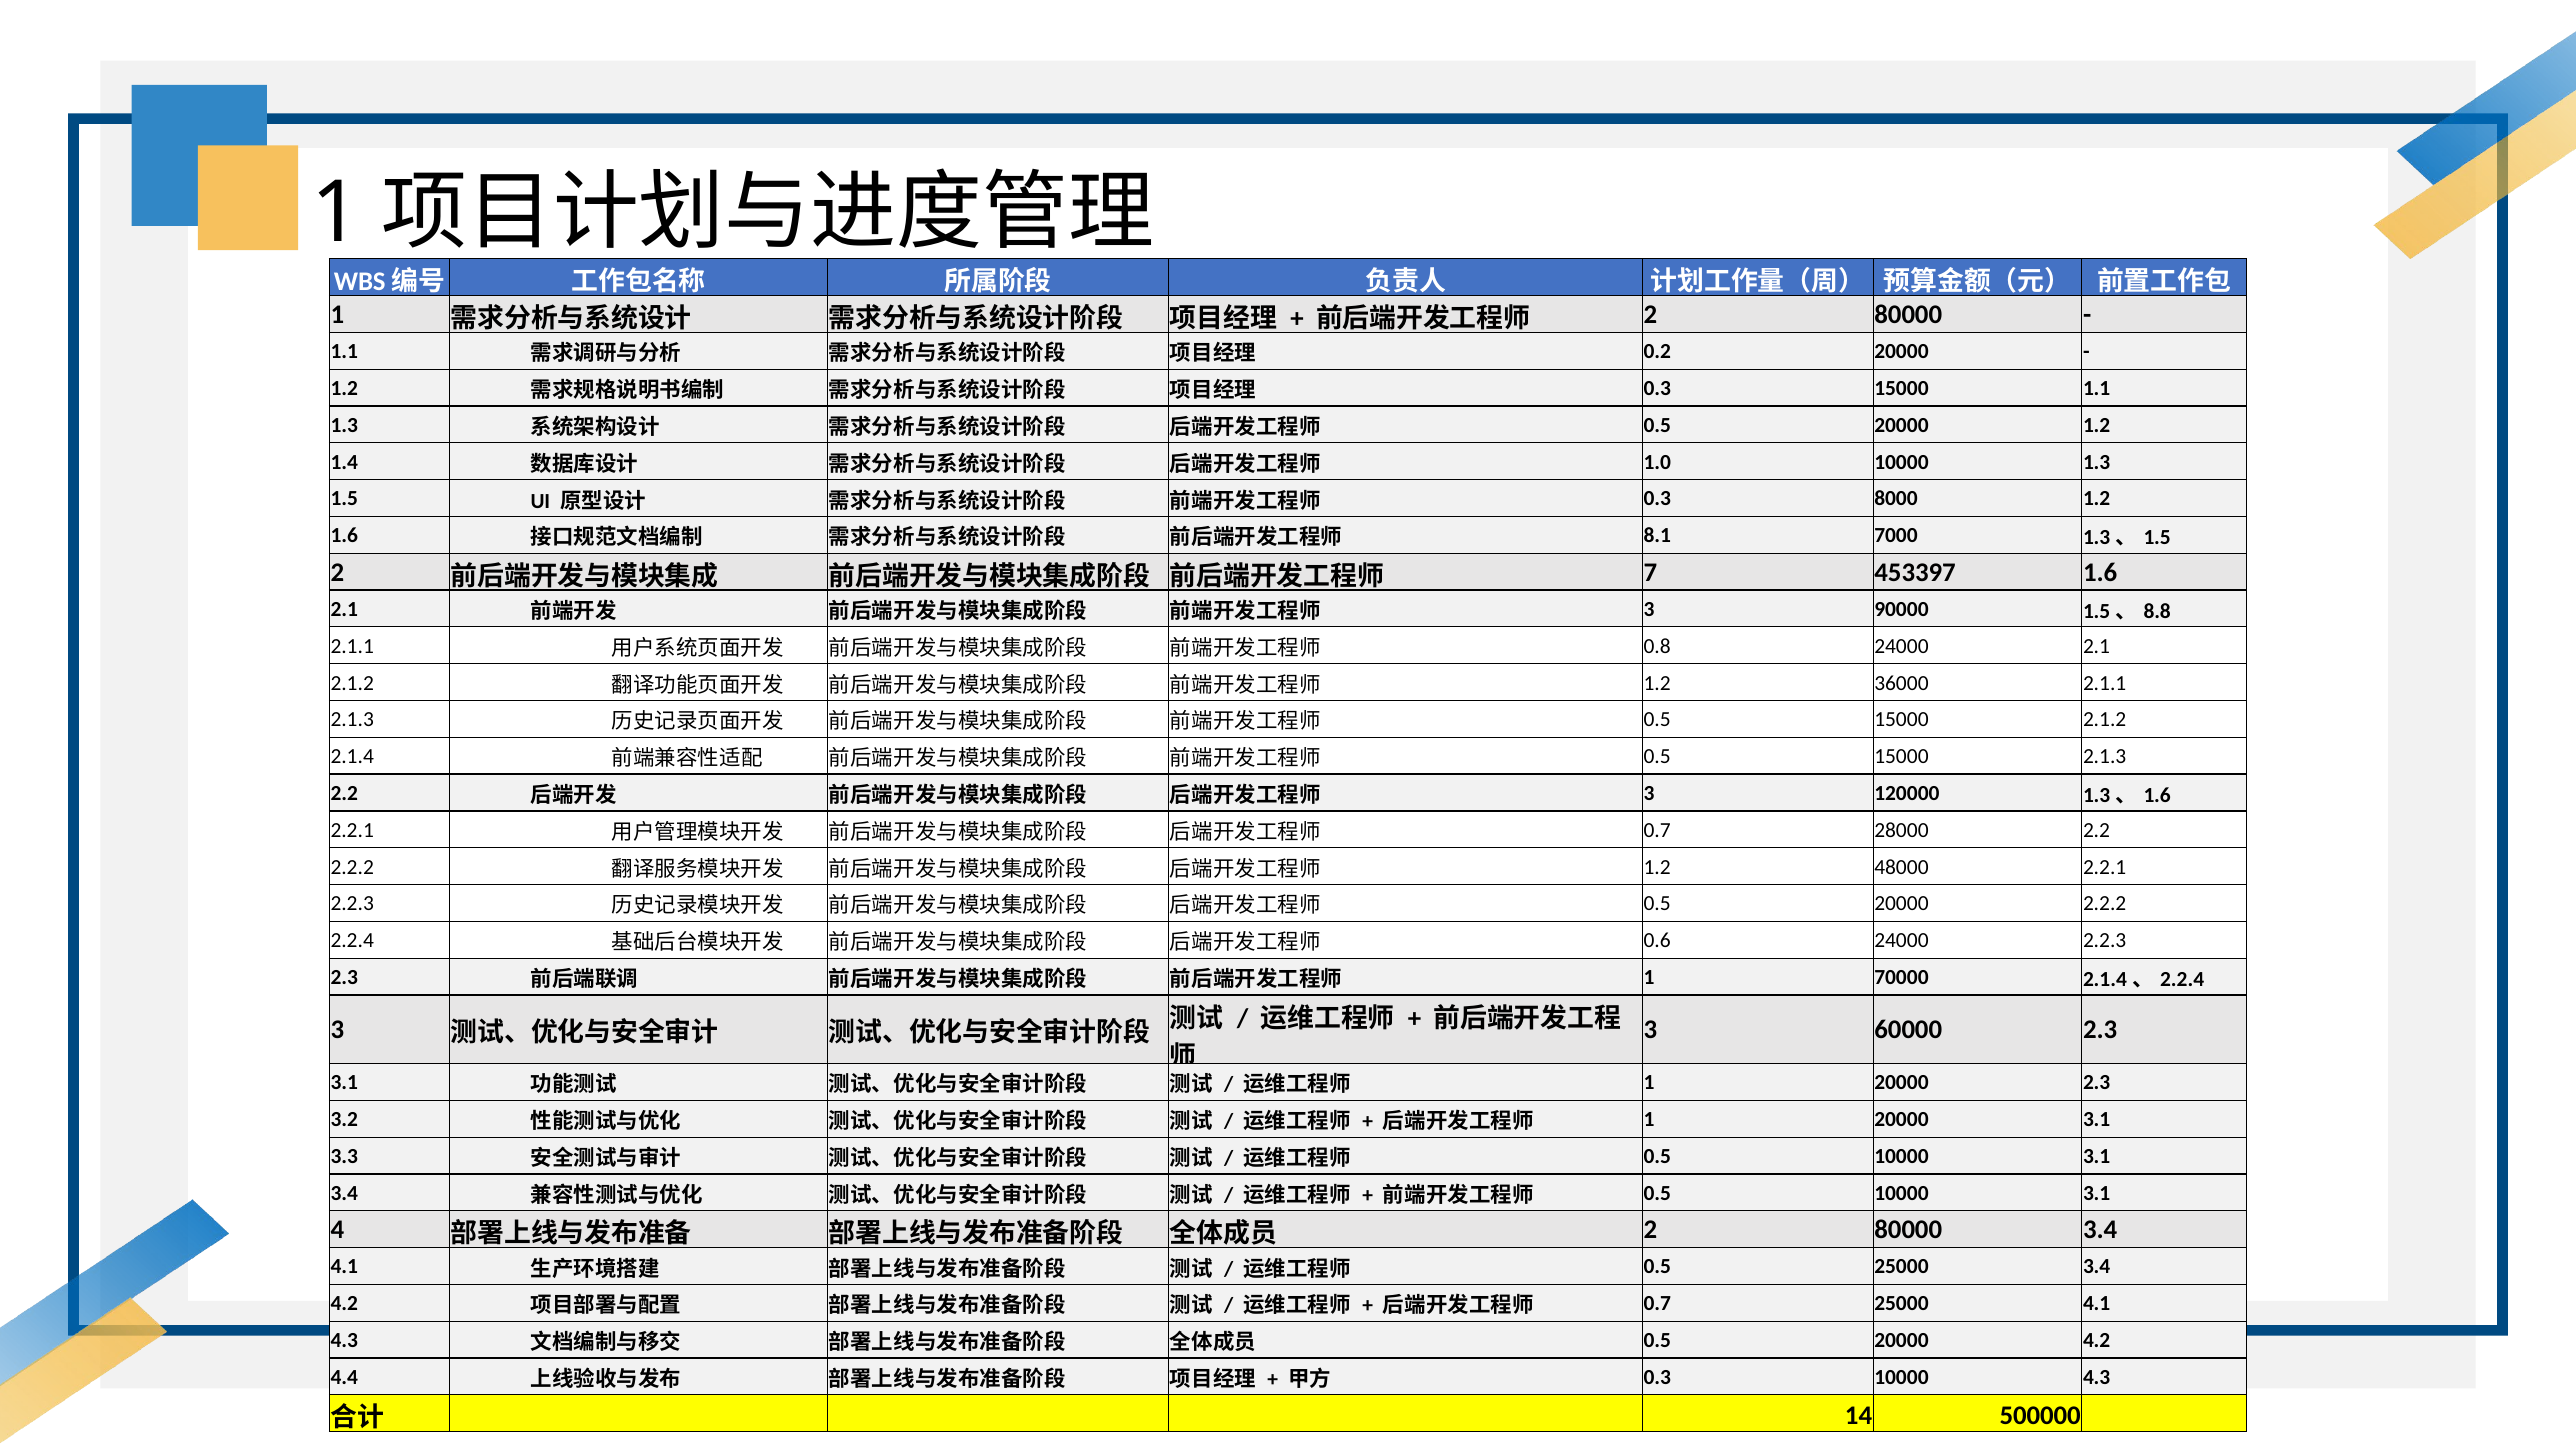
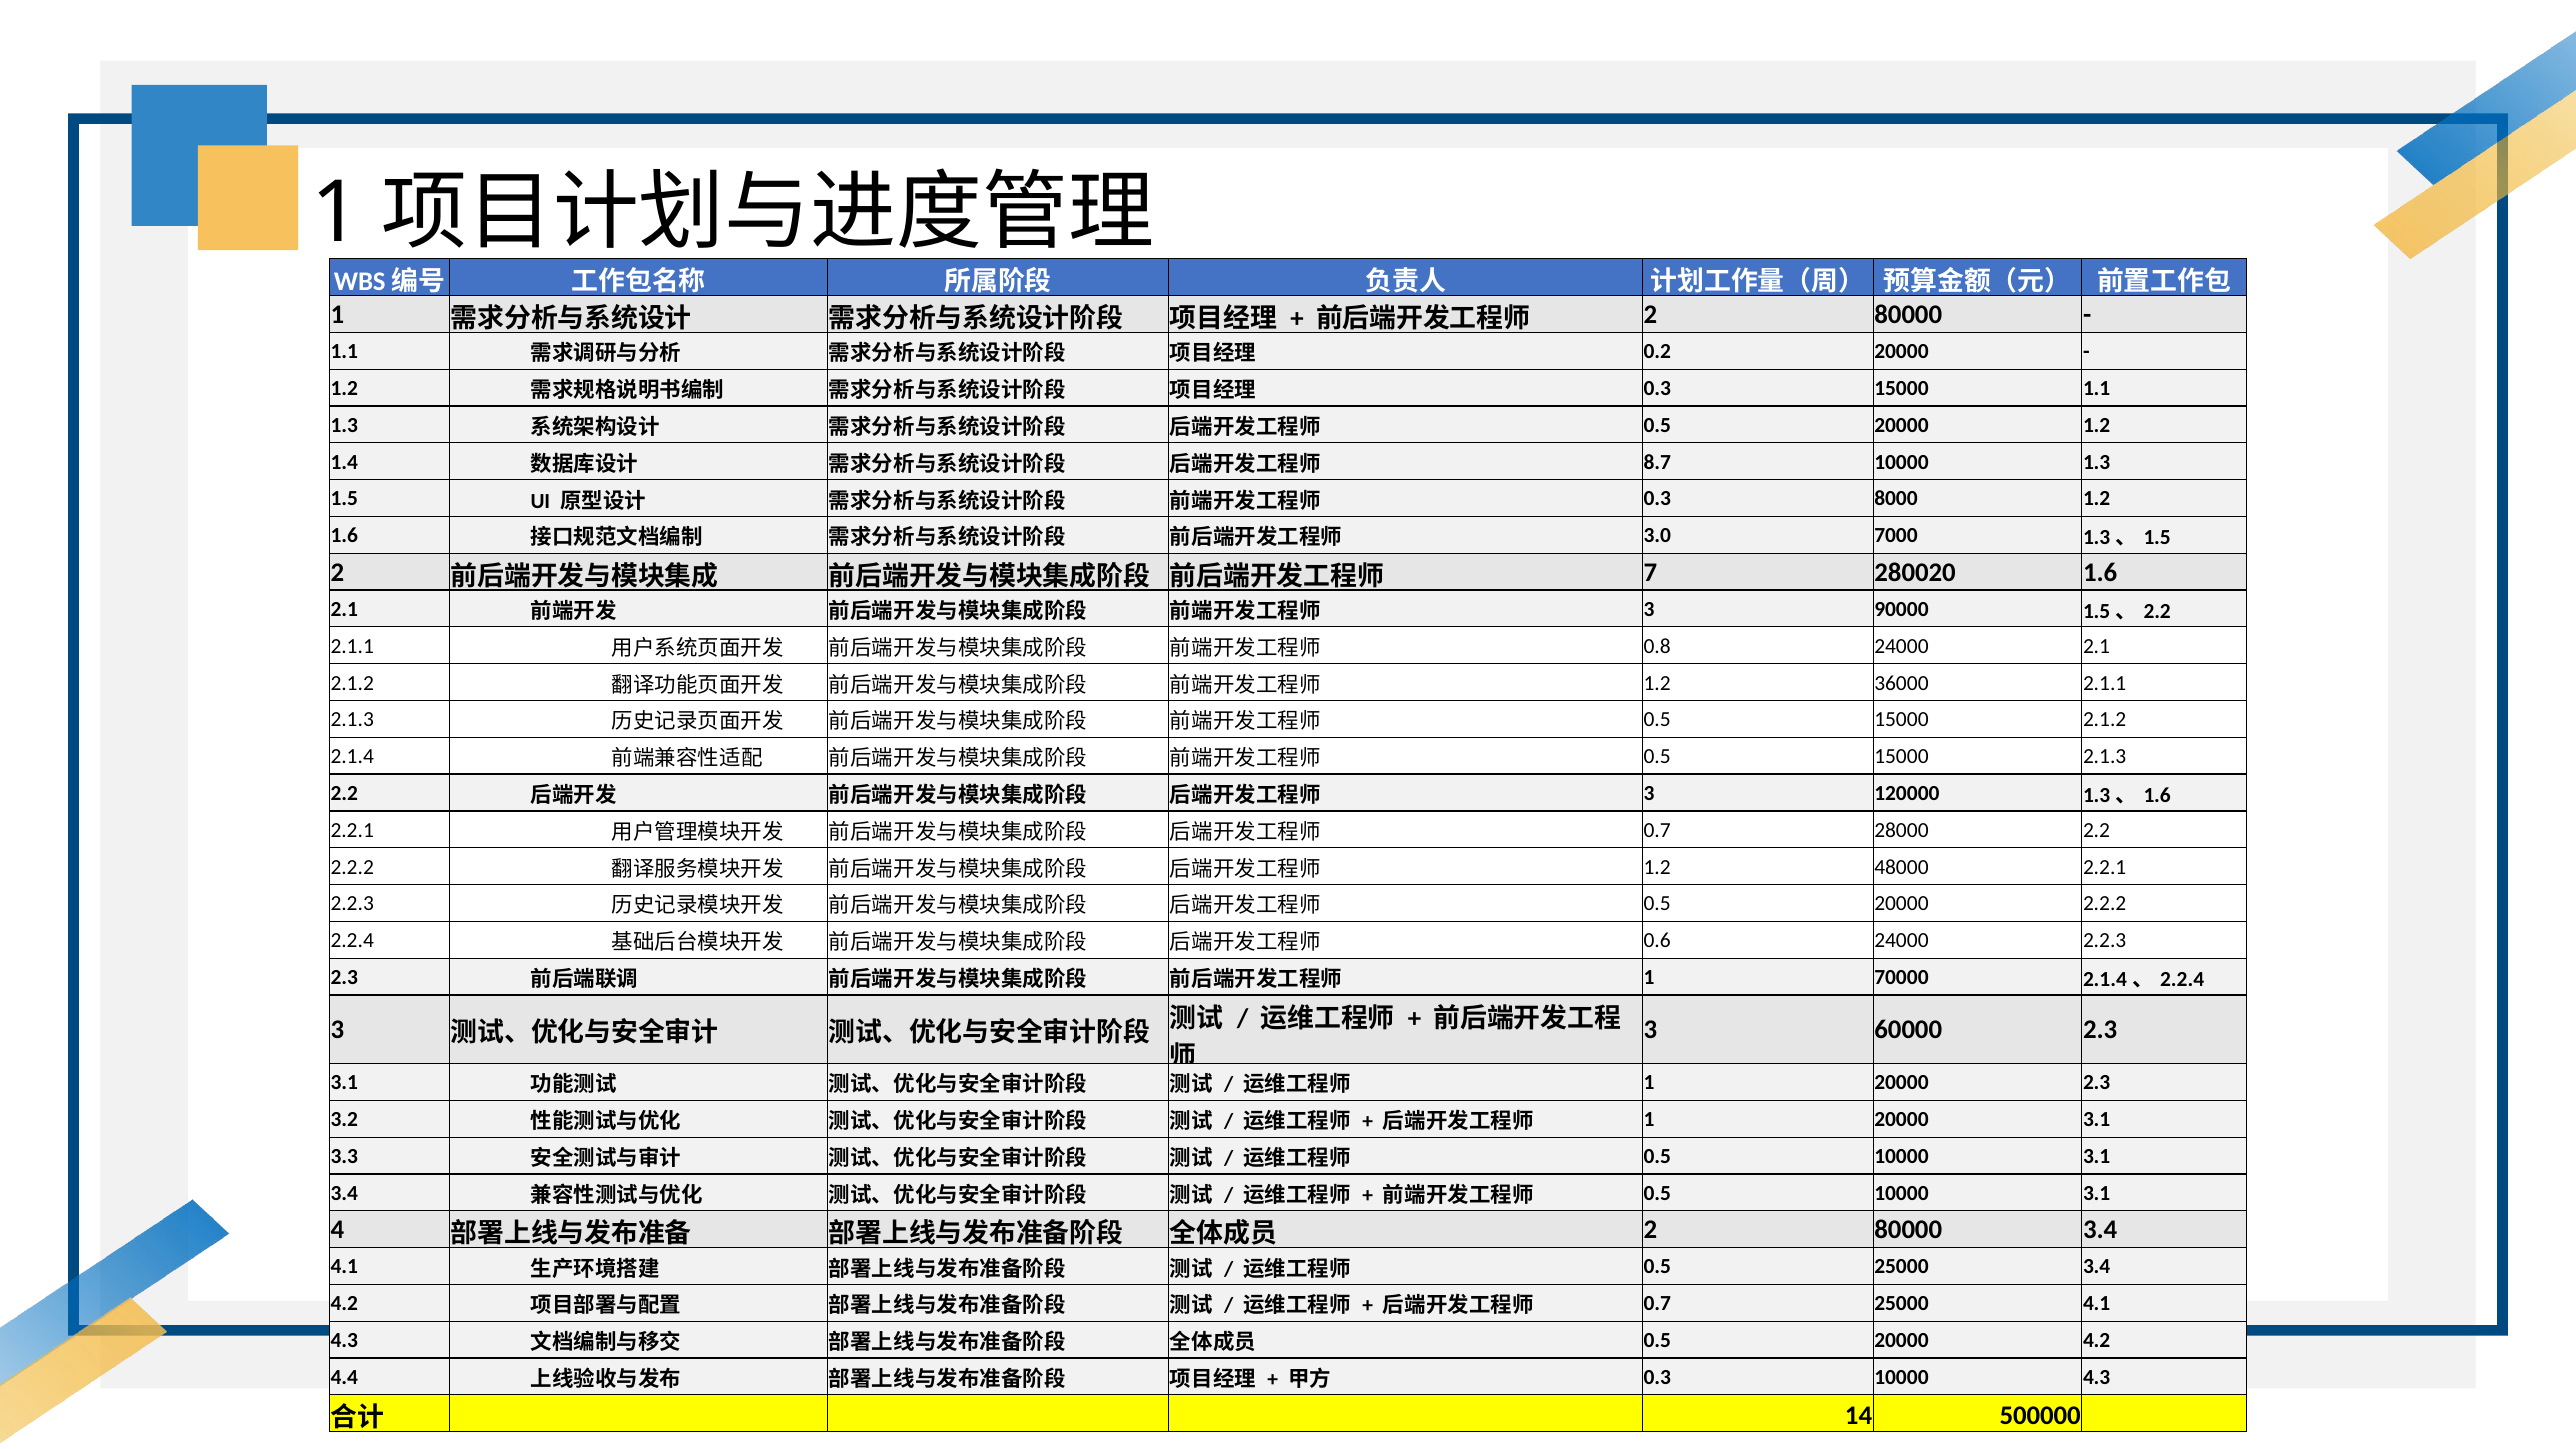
1.0: 1.0 -> 8.7 (1657, 462)
8.1: 8.1 -> 3.0 (1657, 536)
453397: 453397 -> 280020 (1915, 572)
8.8: 8.8 -> 2.2 (2157, 611)
